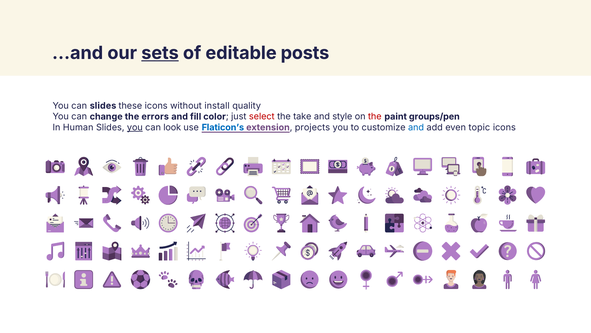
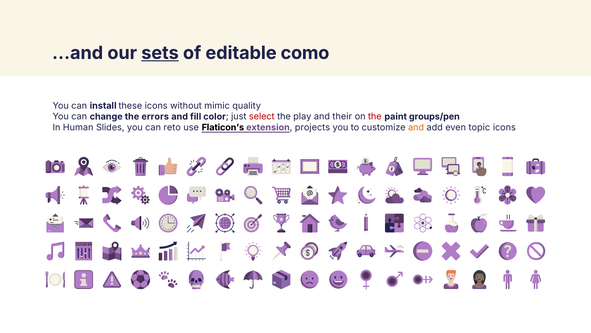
posts: posts -> como (305, 53)
can slides: slides -> install (103, 106)
install: install -> mimic (217, 106)
take: take -> play (302, 116)
style: style -> their (342, 116)
you underline: present -> none (135, 127)
look: look -> reto (172, 127)
Flaticon’s colour: blue -> black (223, 127)
and colour: blue -> orange (416, 127)
